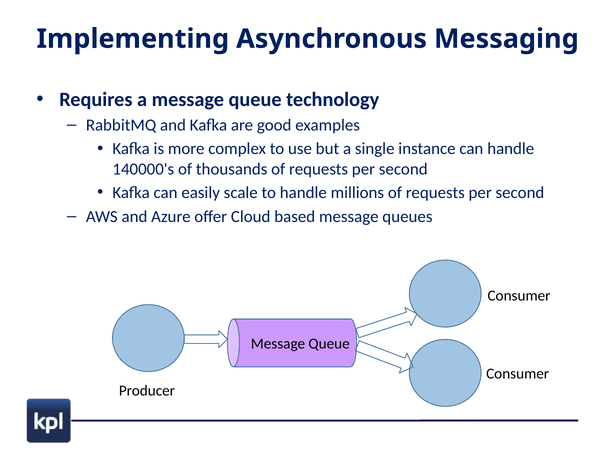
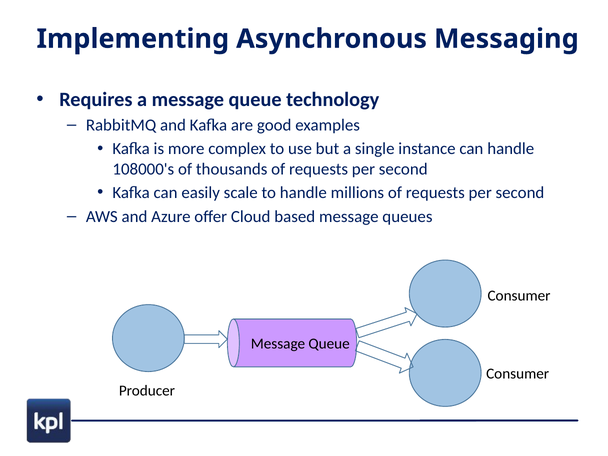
140000's: 140000's -> 108000's (143, 169)
